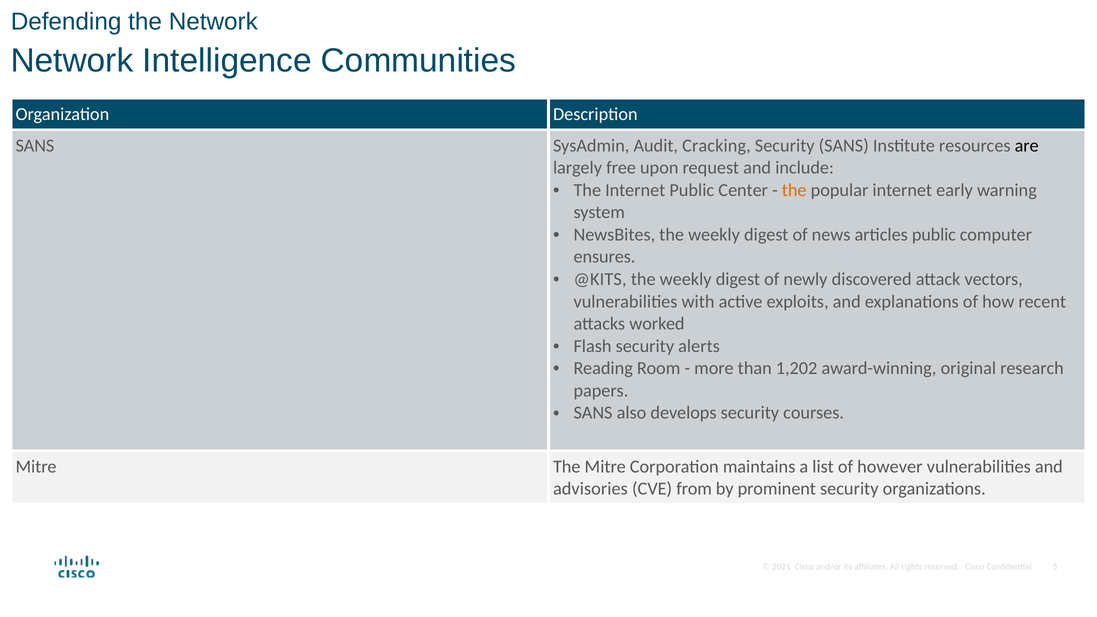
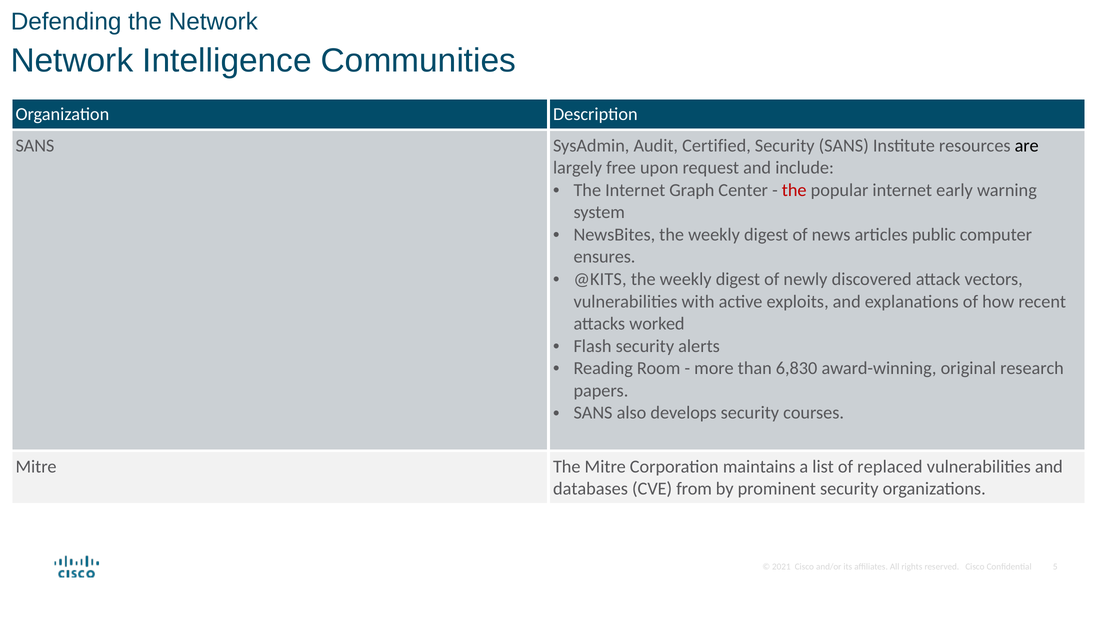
Cracking: Cracking -> Certified (717, 146)
Internet Public: Public -> Graph (692, 190)
the colour: orange -> red (794, 190)
1,202: 1,202 -> 6,830 (797, 368)
however: however -> replaced (890, 467)
advisories: advisories -> databases (590, 489)
